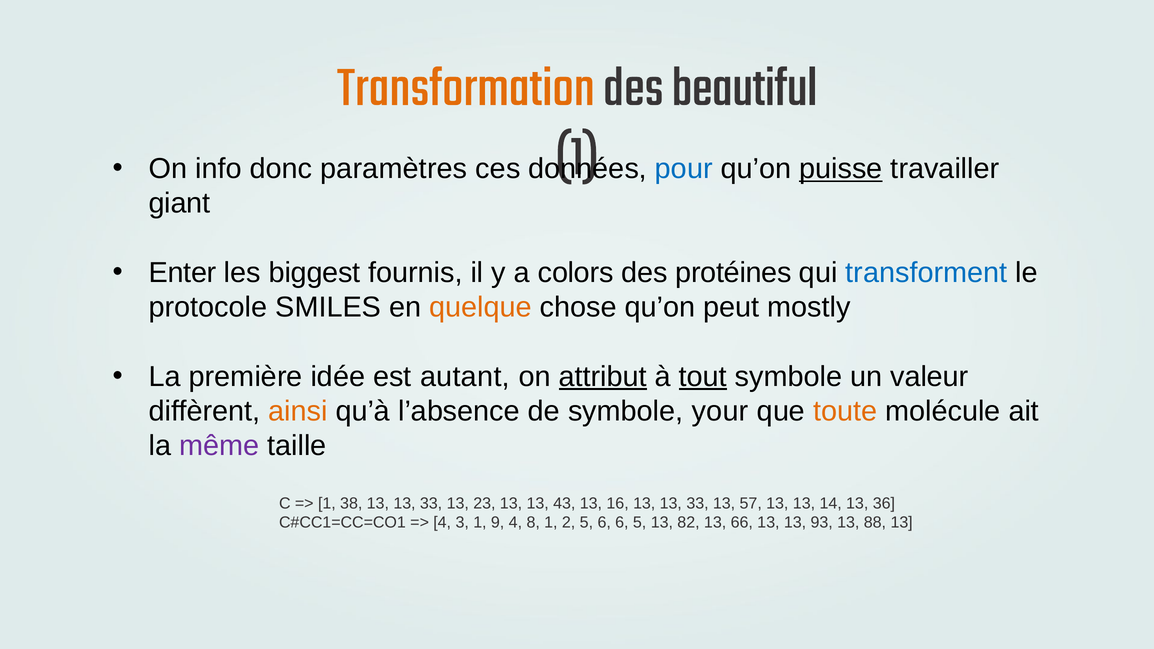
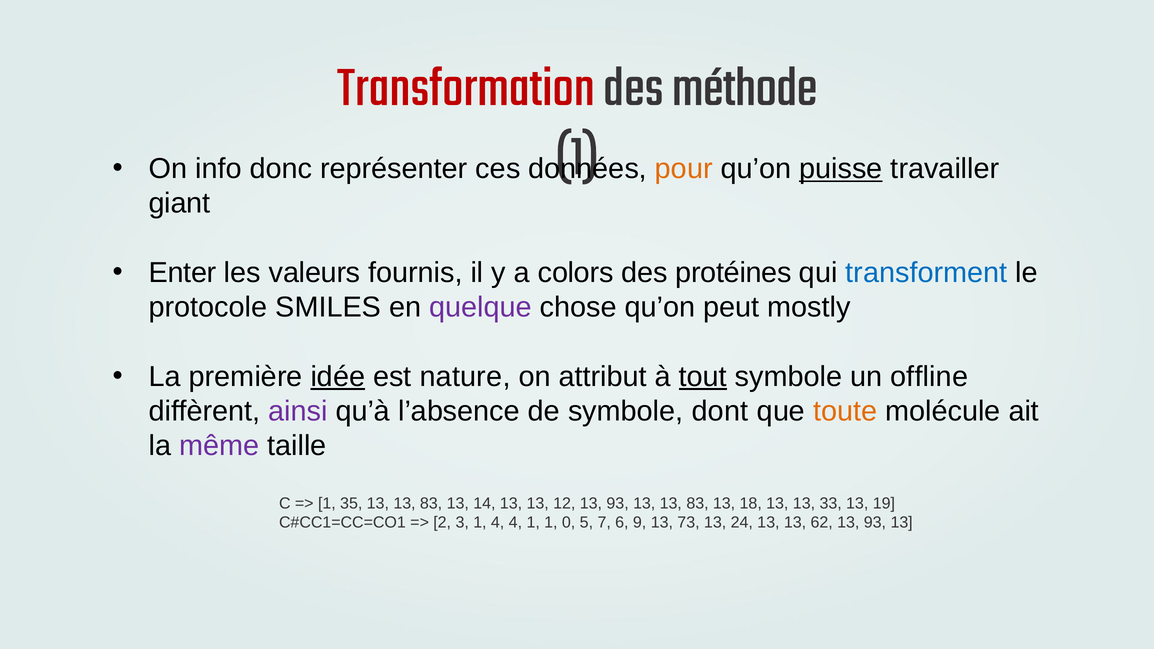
Transformation colour: orange -> red (466, 86)
beautiful: beautiful -> méthode (745, 86)
paramètres: paramètres -> représenter (394, 169)
pour colour: blue -> orange (684, 169)
biggest: biggest -> valeurs (315, 273)
quelque colour: orange -> purple (480, 307)
idée underline: none -> present (338, 377)
autant: autant -> nature (465, 377)
attribut underline: present -> none (603, 377)
valeur: valeur -> offline (929, 377)
ainsi colour: orange -> purple (298, 411)
your: your -> dont (720, 411)
38: 38 -> 35 (351, 503)
33: 33 -> 83 (431, 503)
23: 23 -> 14 (484, 503)
43: 43 -> 12 (564, 503)
16: 16 -> 93 (618, 503)
33: 33 -> 83 (697, 503)
57: 57 -> 18 (751, 503)
14: 14 -> 33 (831, 503)
36: 36 -> 19 (884, 503)
4: 4 -> 2 (442, 523)
1 9: 9 -> 4 (498, 523)
4 8: 8 -> 1 (533, 523)
2: 2 -> 0 (569, 523)
5 6: 6 -> 7 (604, 523)
6 5: 5 -> 9 (640, 523)
82: 82 -> 73 (688, 523)
66: 66 -> 24 (742, 523)
93: 93 -> 62 (822, 523)
88: 88 -> 93 (875, 523)
